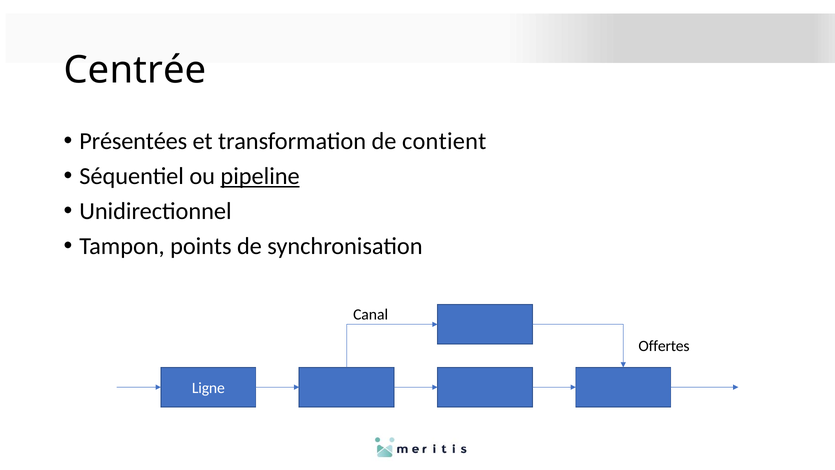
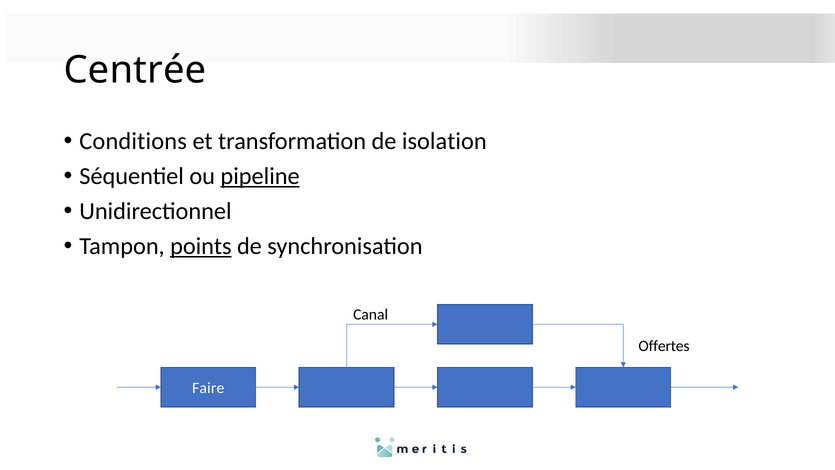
Présentées: Présentées -> Conditions (133, 141)
contient: contient -> isolation (444, 141)
points underline: none -> present (201, 246)
Ligne: Ligne -> Faire (208, 388)
